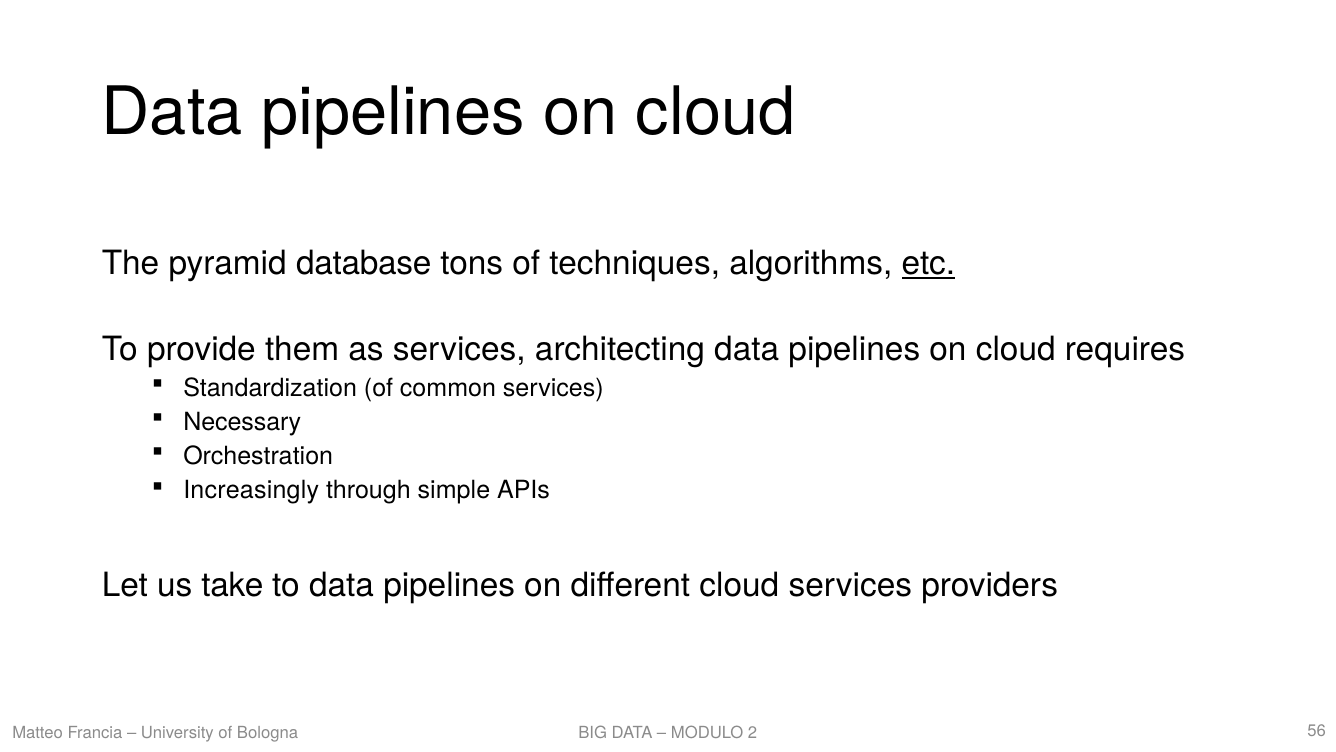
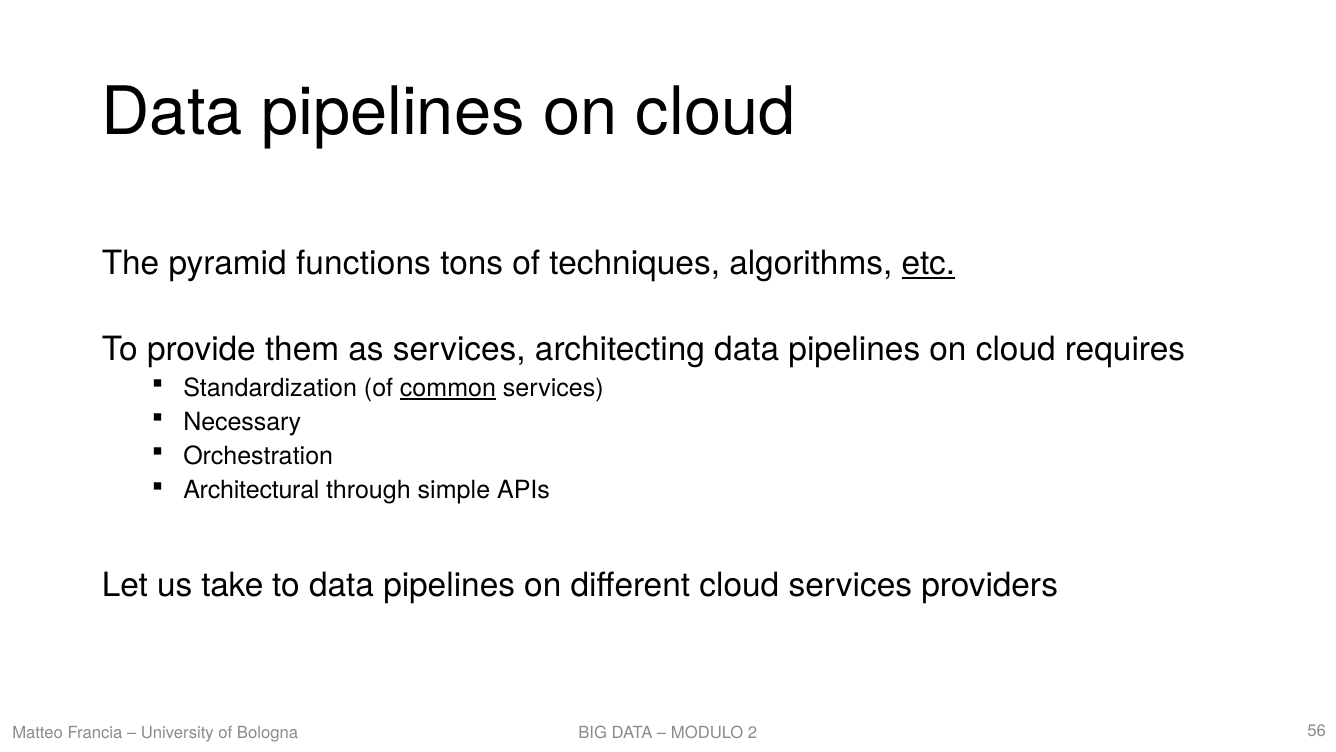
database: database -> functions (363, 264)
common underline: none -> present (448, 388)
Increasingly: Increasingly -> Architectural (251, 490)
